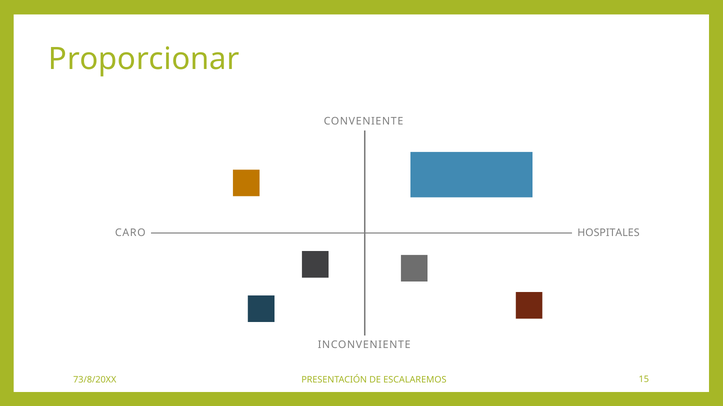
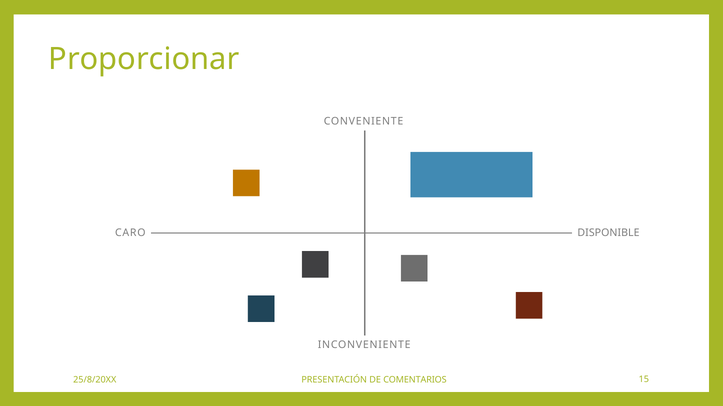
HOSPITALES: HOSPITALES -> DISPONIBLE (609, 233)
73/8/20XX: 73/8/20XX -> 25/8/20XX (95, 380)
ESCALAREMOS: ESCALAREMOS -> COMENTARIOS (415, 380)
